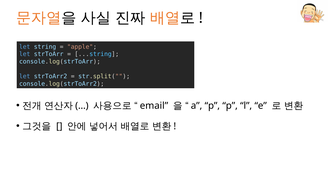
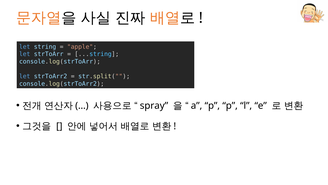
email: email -> spray (154, 105)
